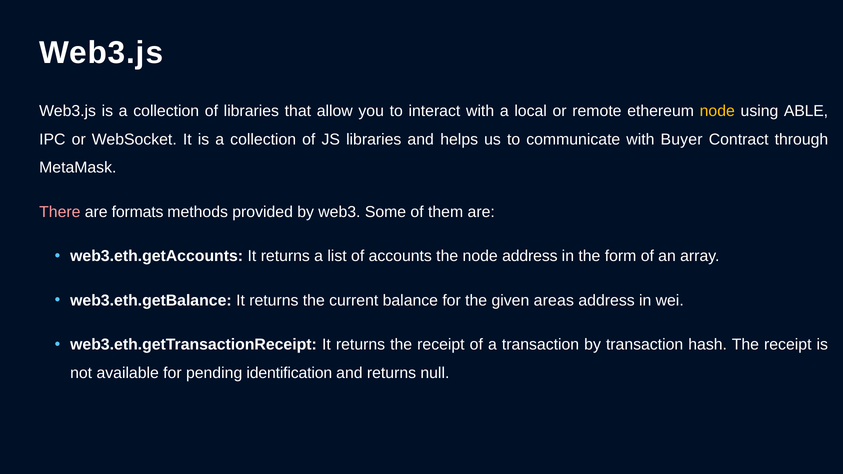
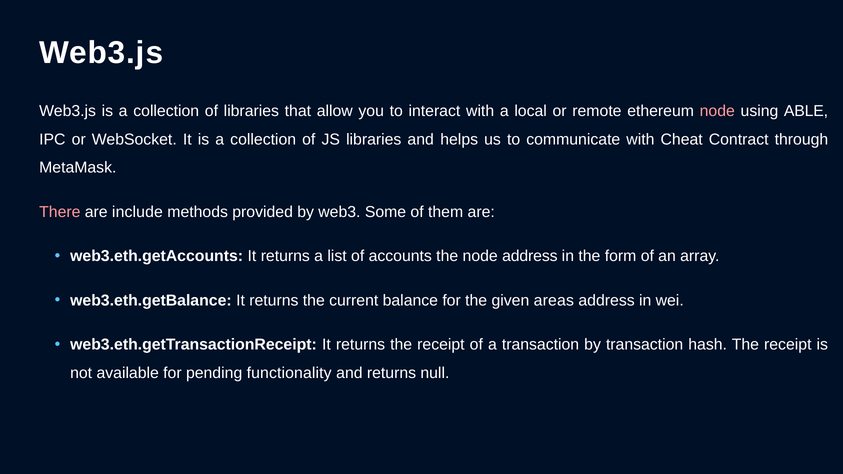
node colour: yellow -> pink (717, 111)
Buyer: Buyer -> Cheat (682, 139)
formats: formats -> include (137, 212)
identification: identification -> functionality (289, 373)
